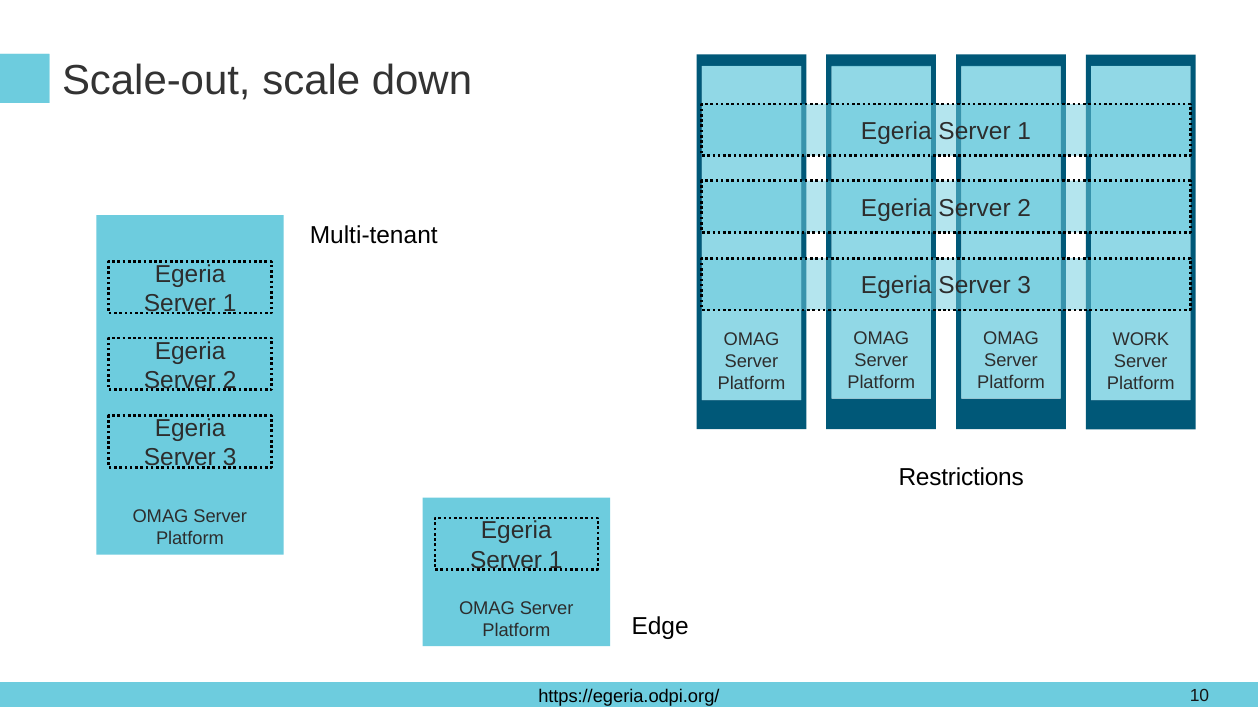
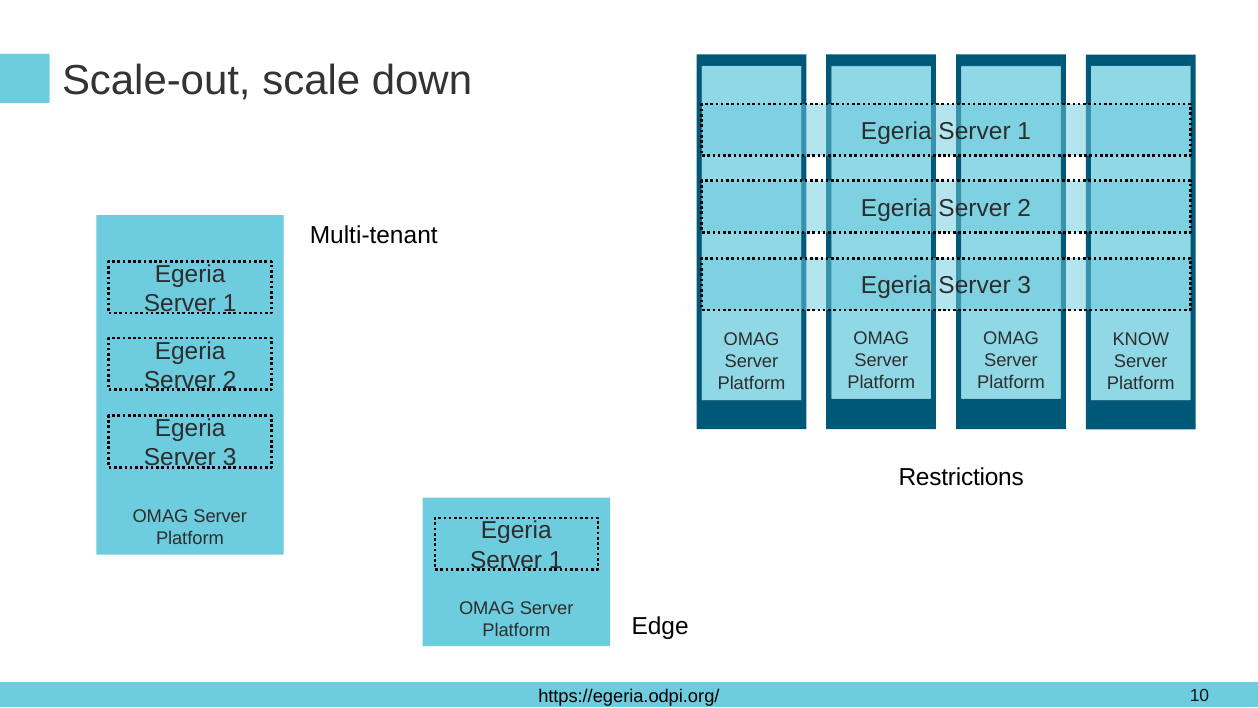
WORK: WORK -> KNOW (1141, 340)
